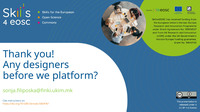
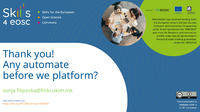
designers: designers -> automate (46, 65)
